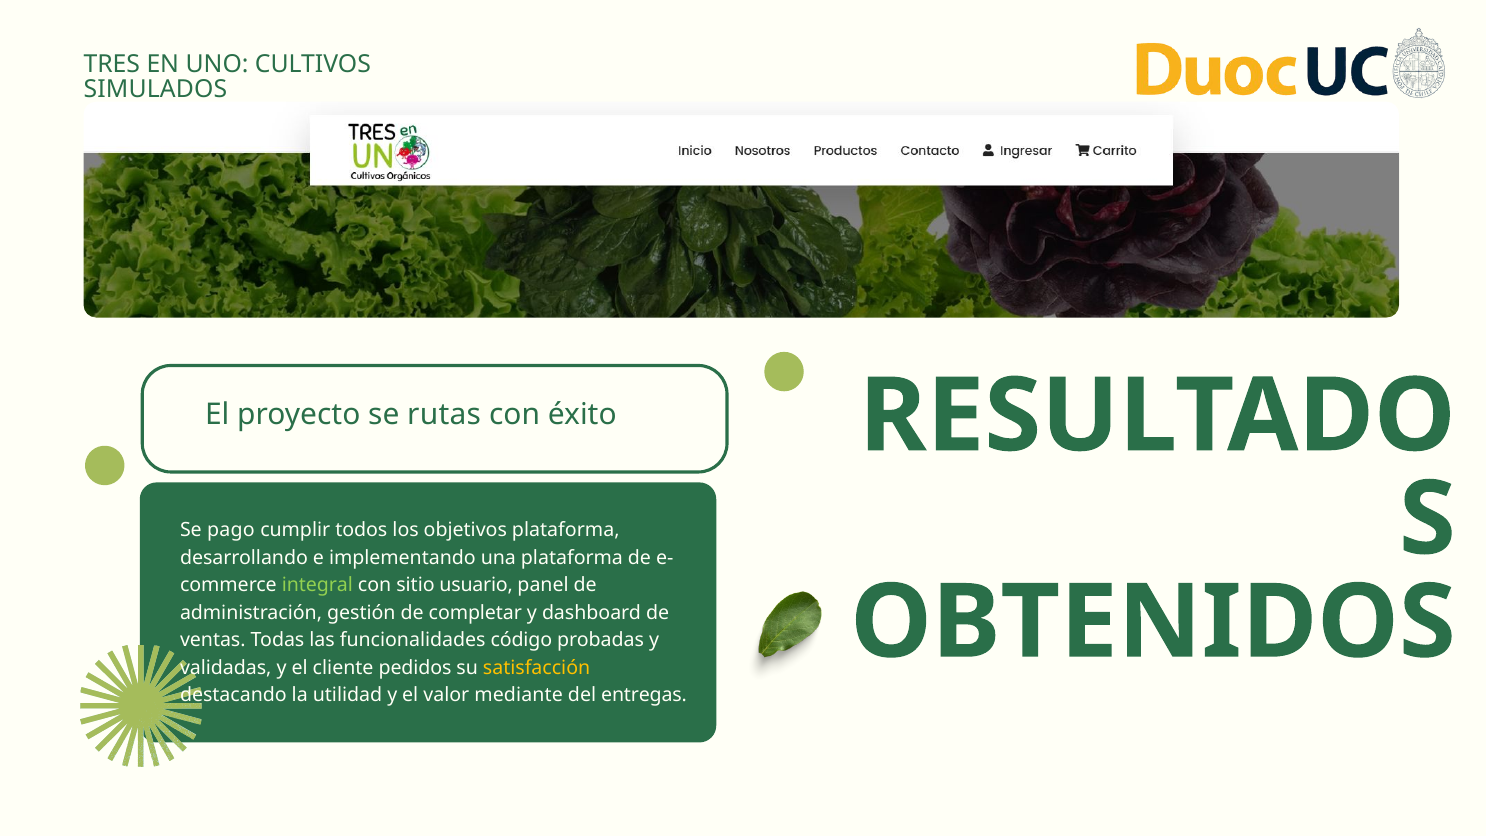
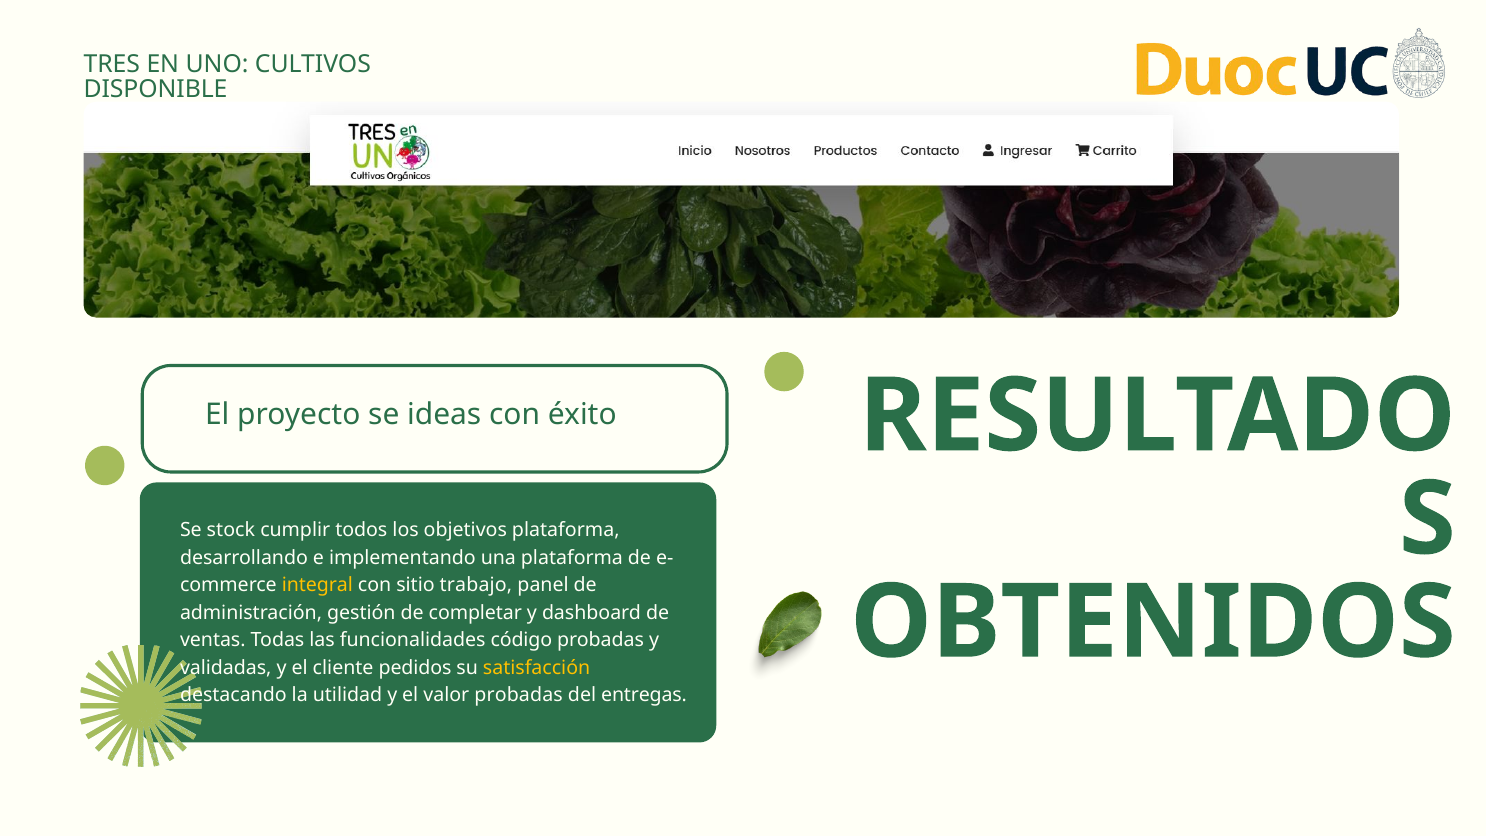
SIMULADOS: SIMULADOS -> DISPONIBLE (156, 89)
rutas: rutas -> ideas (444, 414)
pago: pago -> stock (231, 530)
integral colour: light green -> yellow (317, 585)
usuario: usuario -> trabajo (476, 585)
valor mediante: mediante -> probadas (519, 695)
